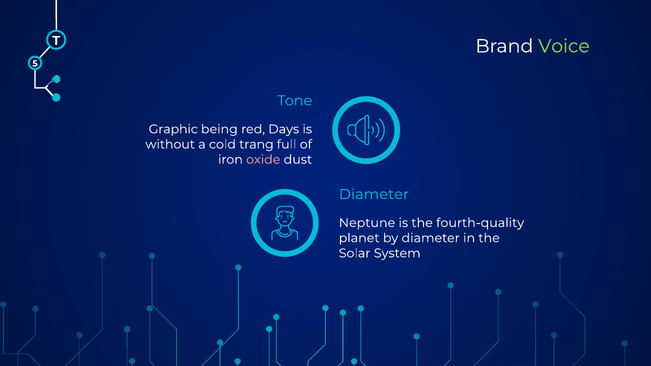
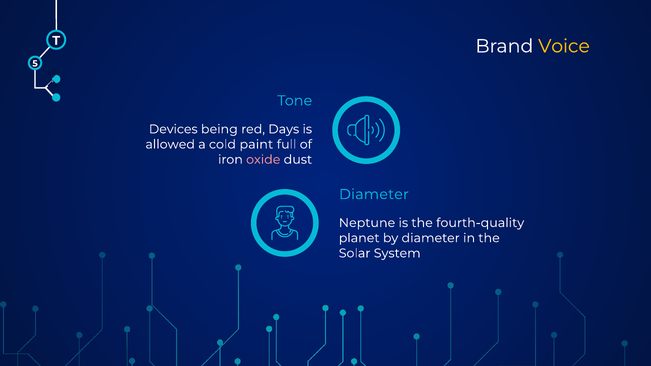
Voice colour: light green -> yellow (564, 46)
Graphic: Graphic -> Devices (173, 129)
without: without -> allowed (170, 144)
trang: trang -> paint (256, 144)
